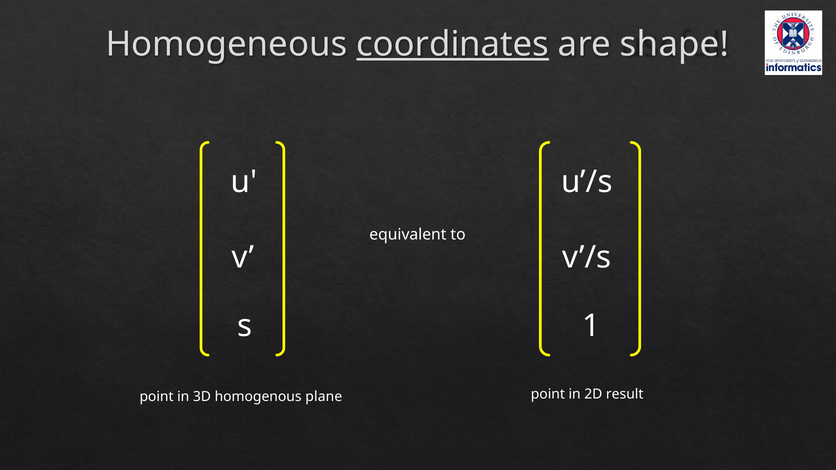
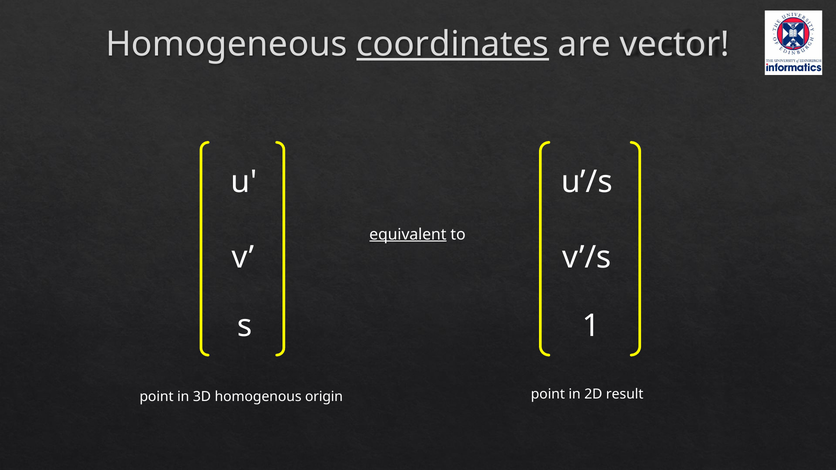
shape: shape -> vector (675, 44)
equivalent underline: none -> present (408, 235)
plane: plane -> origin (324, 397)
